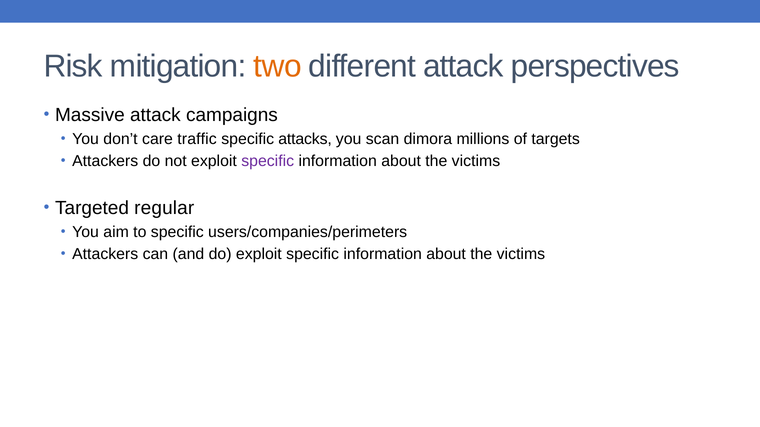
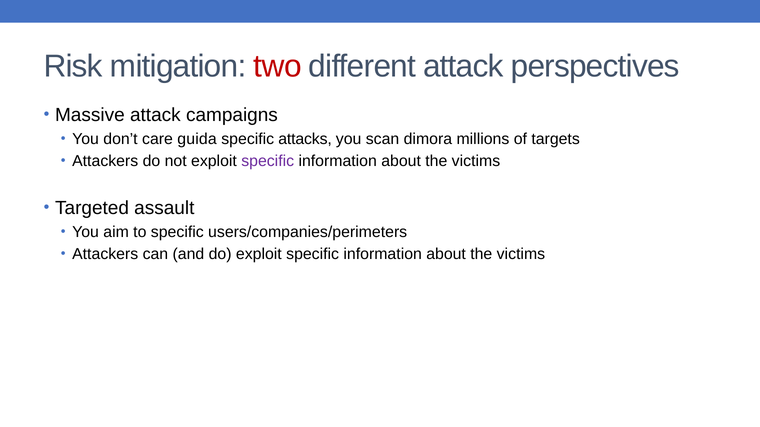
two colour: orange -> red (278, 66)
traffic: traffic -> guida (197, 139)
regular: regular -> assault (164, 208)
